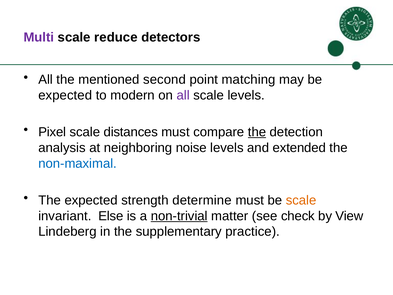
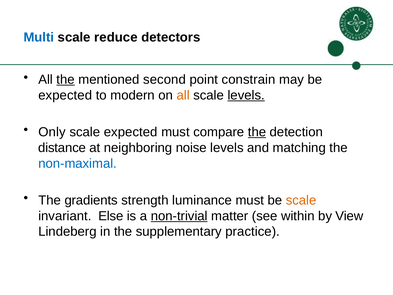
Multi colour: purple -> blue (39, 37)
the underline: none -> present (66, 80)
matching: matching -> constrain (249, 80)
all colour: purple -> orange (183, 95)
levels underline: none -> present (246, 95)
Pixel: Pixel -> Only (52, 132)
scale distances: distances -> expected (131, 132)
analysis: analysis -> distance (62, 148)
extended: extended -> matching (299, 148)
The expected: expected -> gradients (91, 200)
determine: determine -> luminance (202, 200)
check: check -> within (298, 216)
